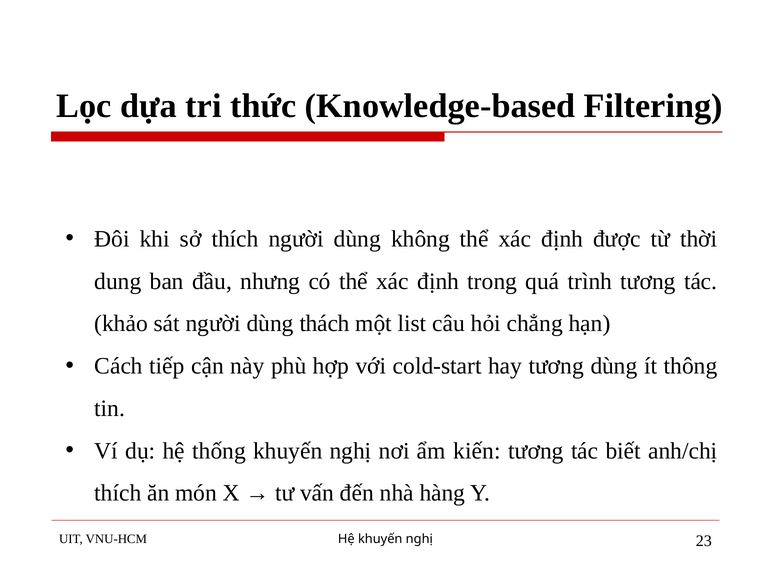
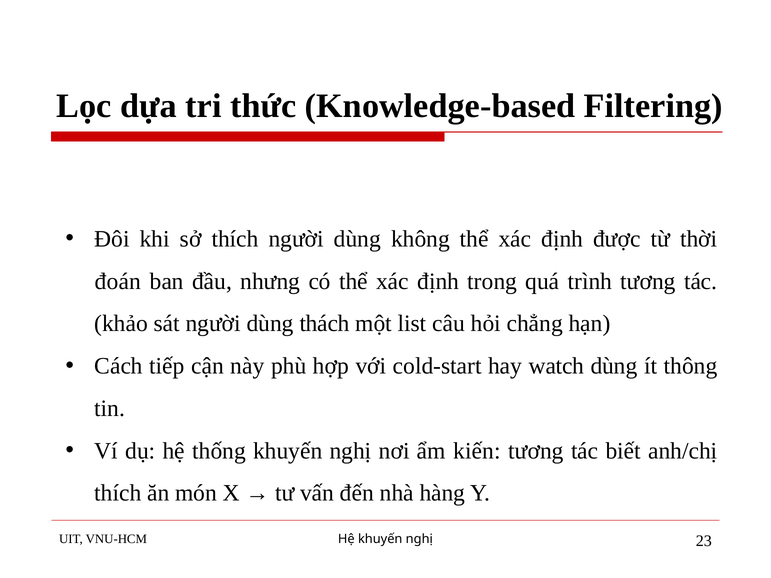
dung: dung -> đoán (118, 281)
hay tương: tương -> watch (556, 366)
